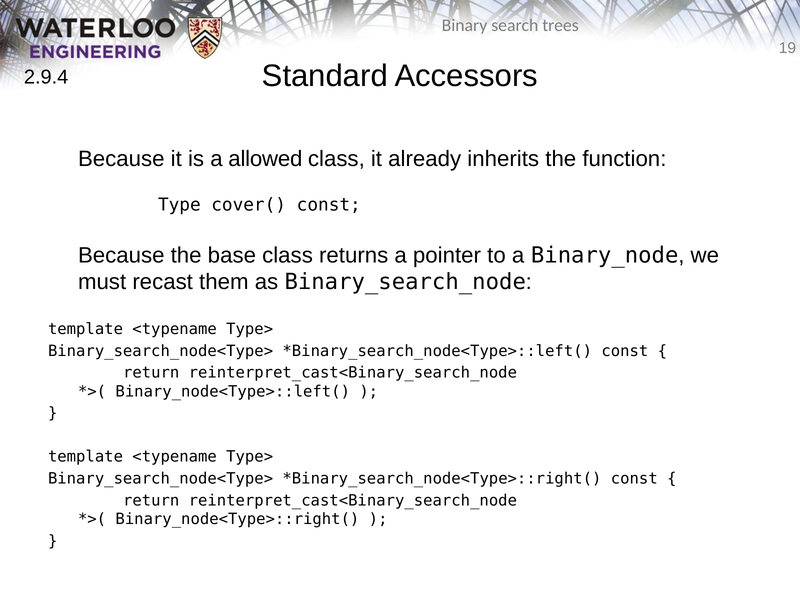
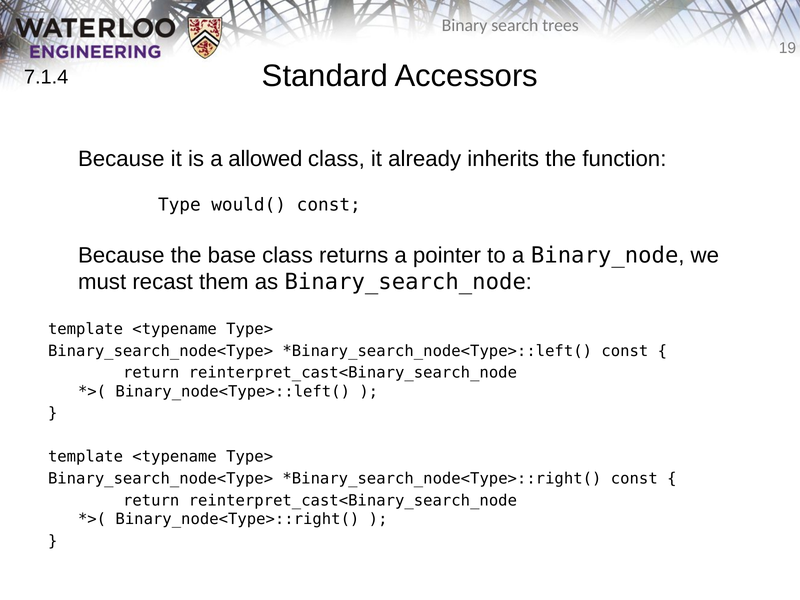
2.9.4: 2.9.4 -> 7.1.4 (46, 77)
cover(: cover( -> would( (249, 205)
